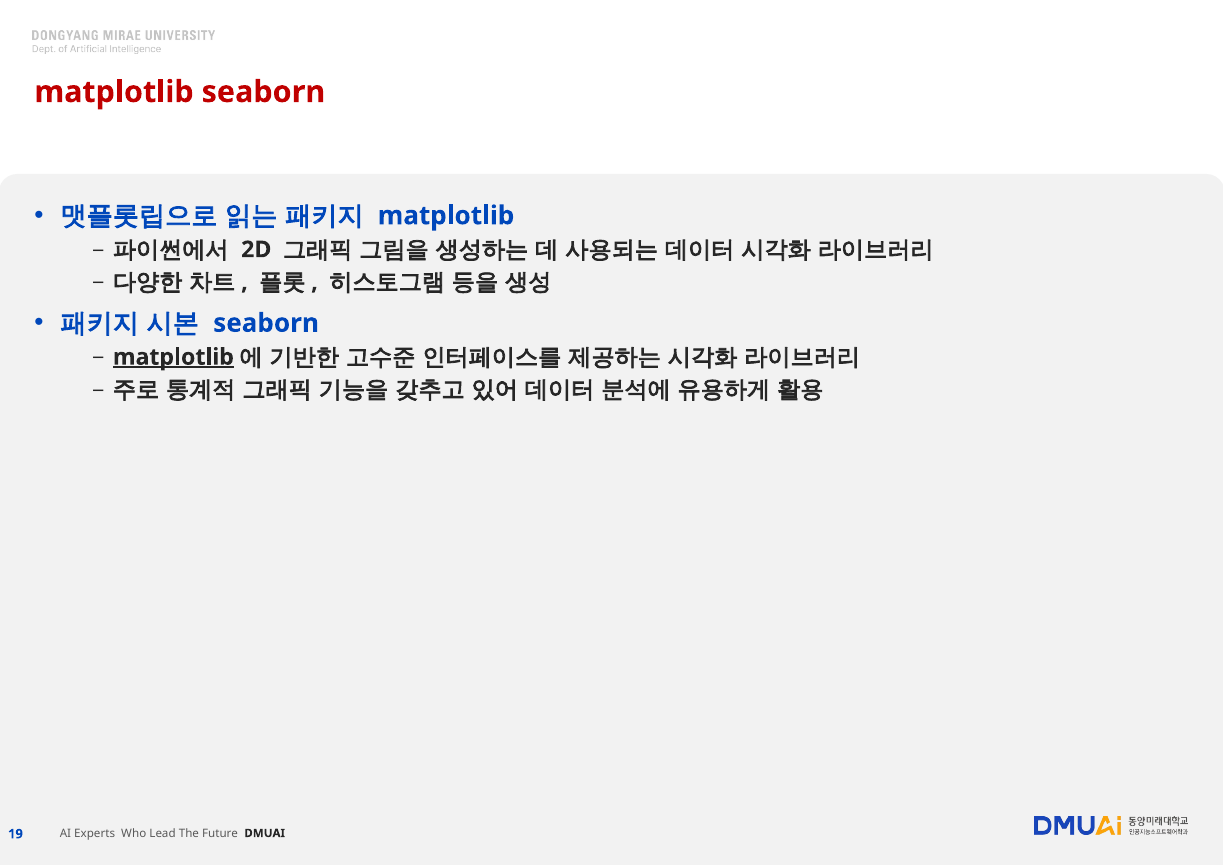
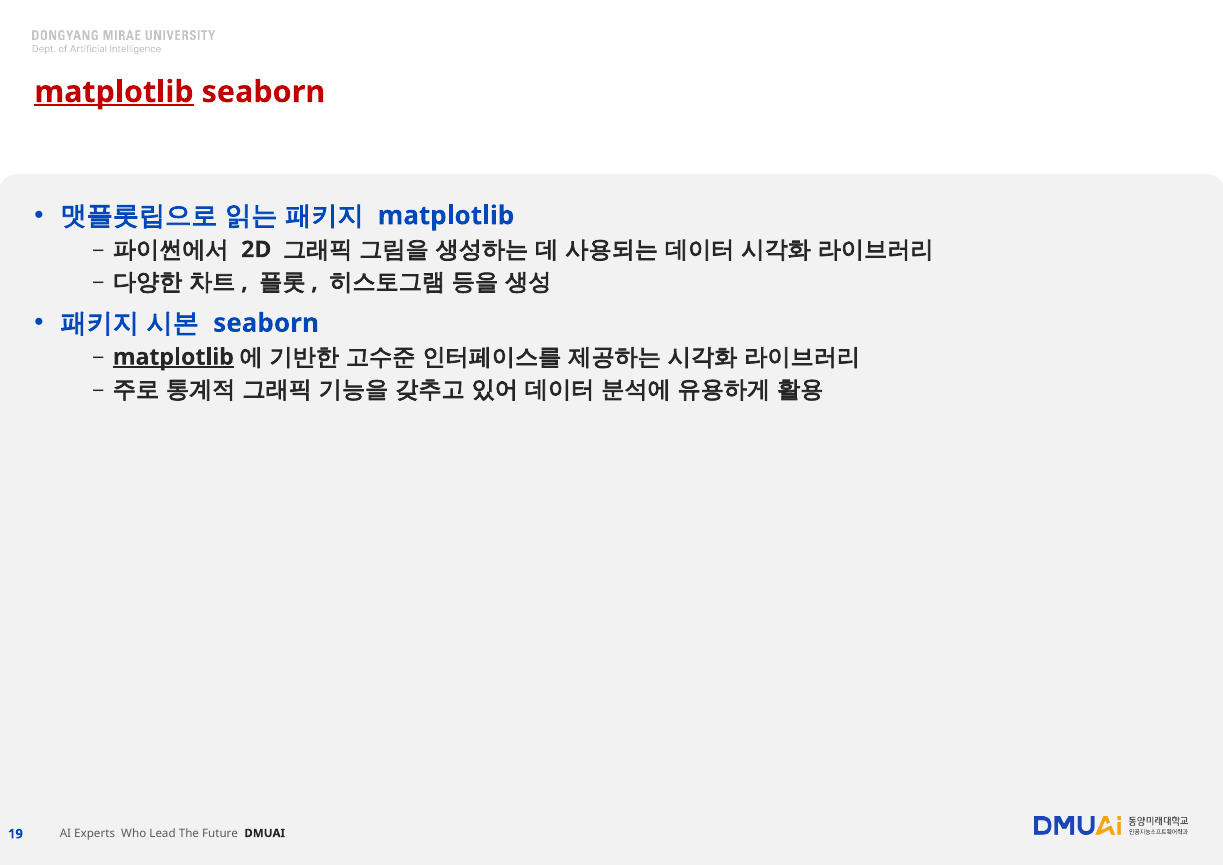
matplotlib underline: none -> present (114, 92)
